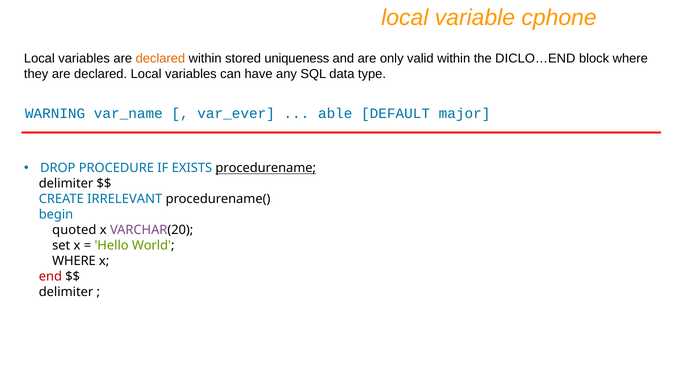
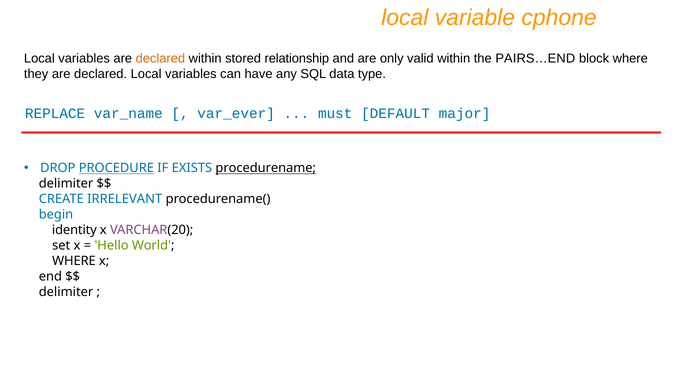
uniqueness: uniqueness -> relationship (297, 58)
DICLO…END: DICLO…END -> PAIRS…END (535, 58)
WARNING: WARNING -> REPLACE (55, 114)
able: able -> must (335, 114)
PROCEDURE underline: none -> present (116, 168)
quoted: quoted -> identity (74, 230)
end colour: red -> black (50, 276)
